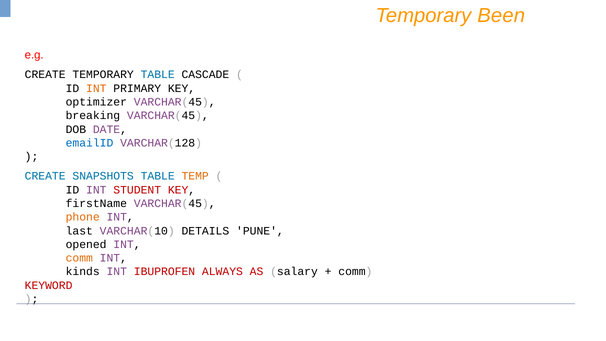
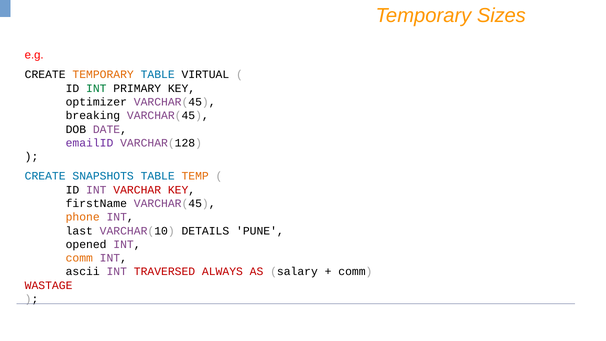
Been: Been -> Sizes (501, 16)
TEMPORARY colour: black -> orange (103, 75)
CASCADE: CASCADE -> VIRTUAL (205, 75)
INT colour: orange -> green (96, 88)
emailID colour: blue -> purple (89, 143)
STUDENT: STUDENT -> VARCHAR (137, 190)
kinds: kinds -> ascii (83, 272)
IBUPROFEN: IBUPROFEN -> TRAVERSED (164, 272)
KEYWORD: KEYWORD -> WASTAGE (49, 285)
